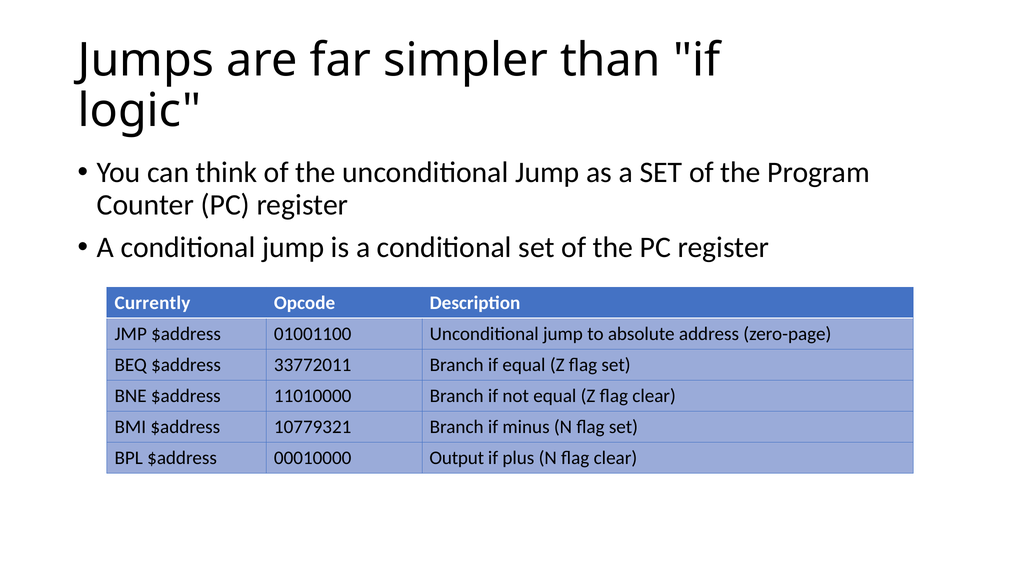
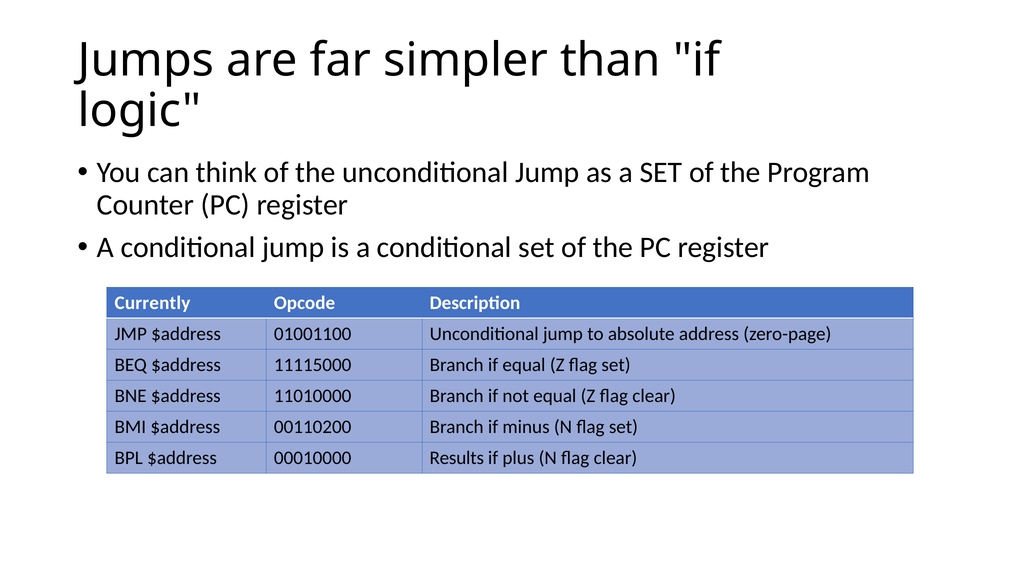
33772011: 33772011 -> 11115000 (313, 365)
10779321: 10779321 -> 00110200 (313, 427)
Output: Output -> Results (457, 458)
